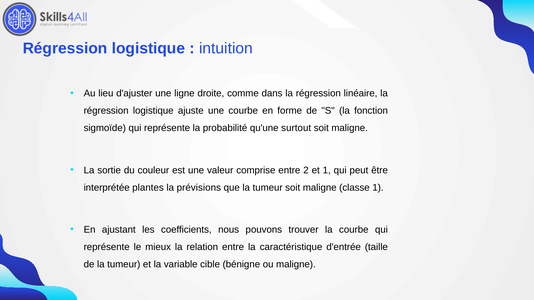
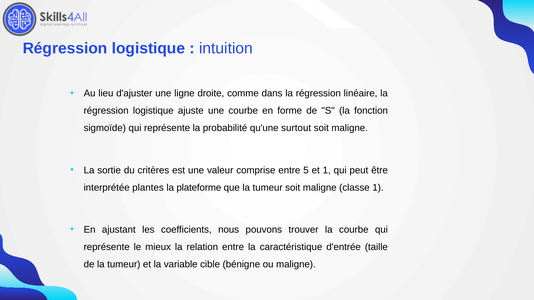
couleur: couleur -> critères (153, 170)
2: 2 -> 5 (306, 170)
prévisions: prévisions -> plateforme (199, 188)
